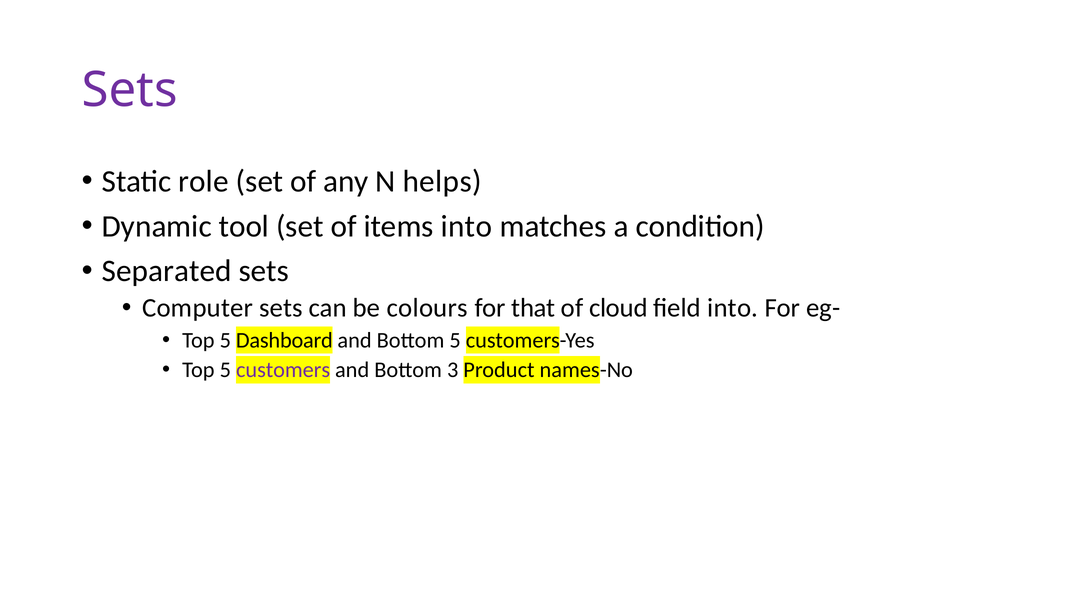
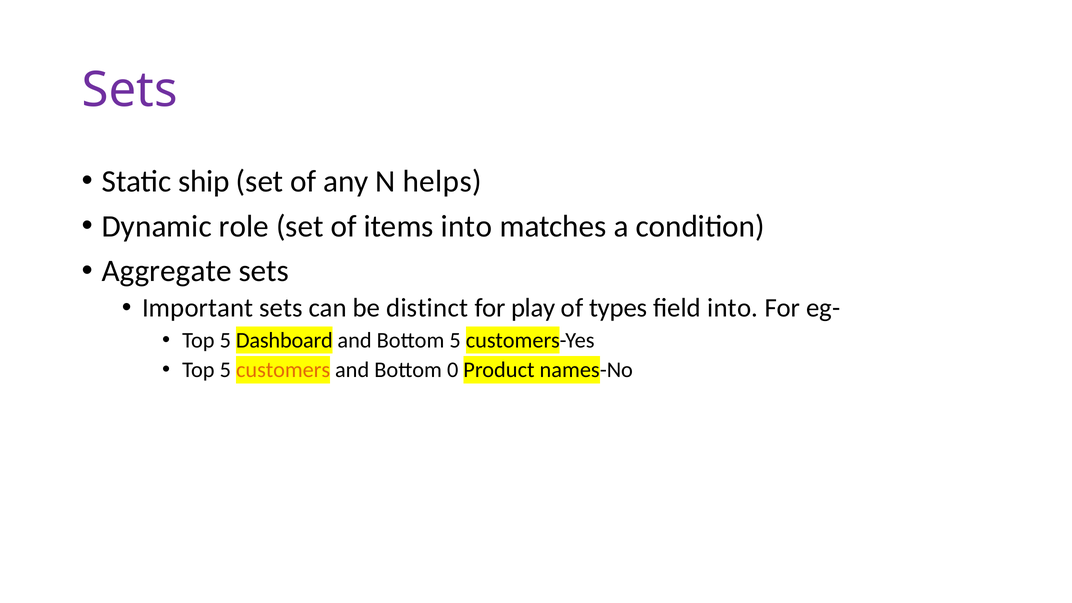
role: role -> ship (204, 181)
tool: tool -> role (244, 226)
Separated: Separated -> Aggregate (167, 271)
Computer: Computer -> Important (198, 308)
colours: colours -> distinct (427, 308)
that: that -> play (533, 308)
cloud: cloud -> types (618, 308)
customers colour: purple -> orange (283, 370)
3: 3 -> 0 (453, 370)
